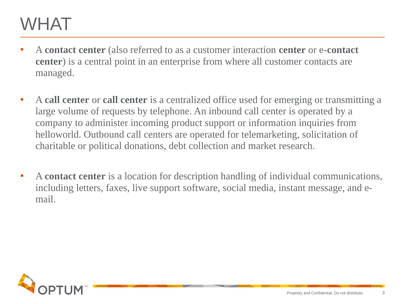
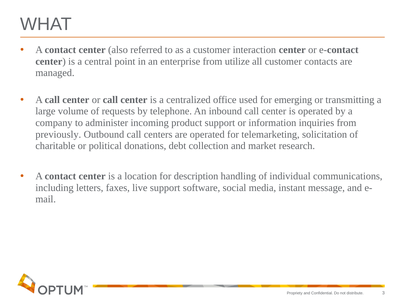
where: where -> utilize (237, 61)
helloworld: helloworld -> previously (58, 134)
